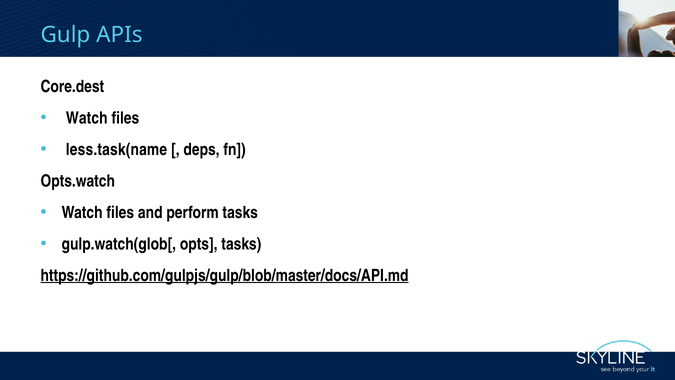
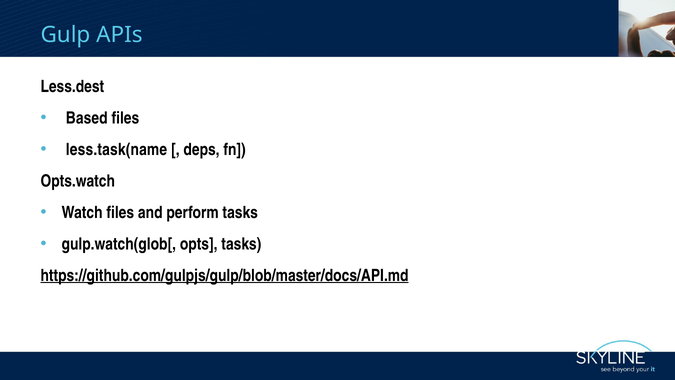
Core.dest: Core.dest -> Less.dest (72, 86)
Watch: Watch -> Based (87, 118)
